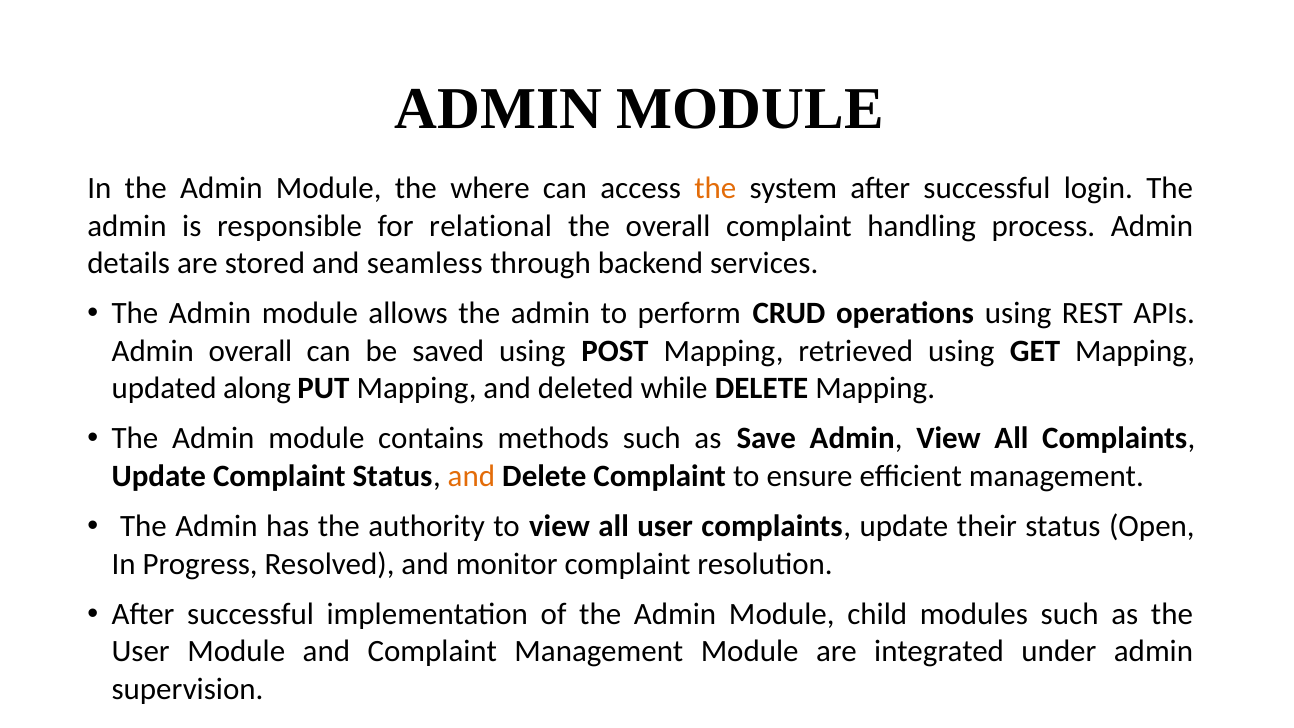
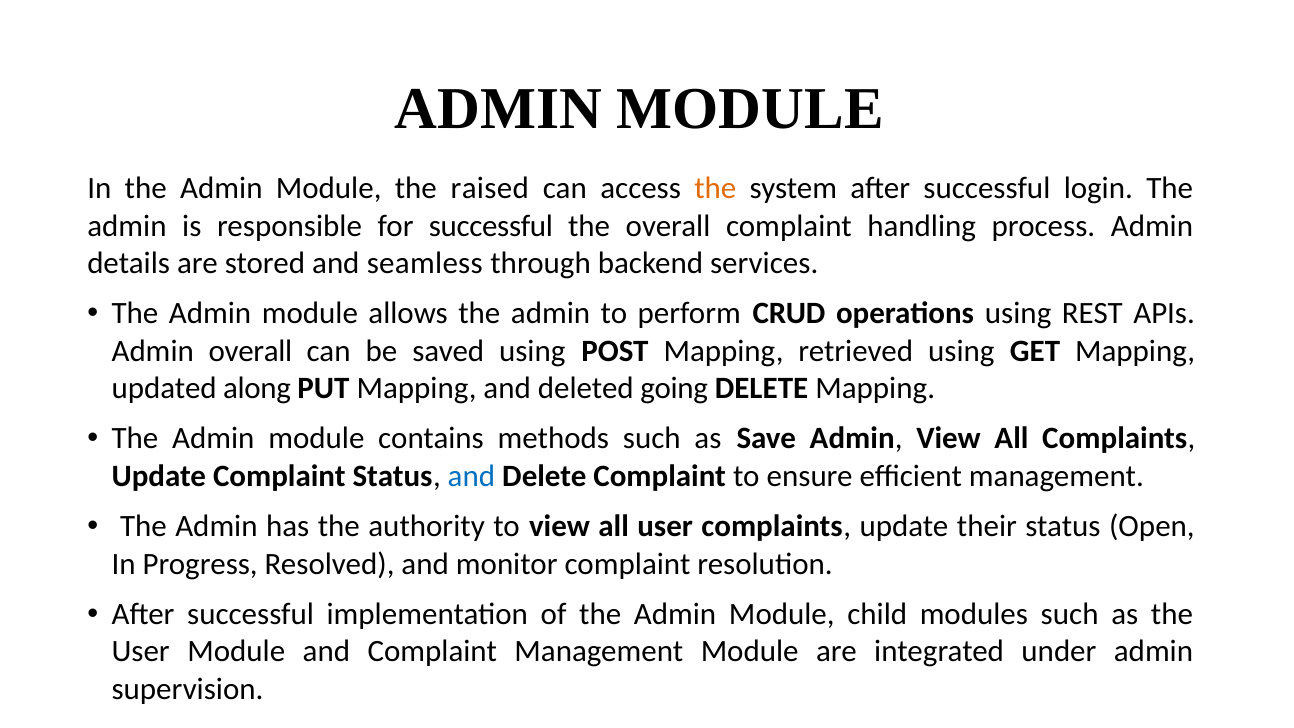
where: where -> raised (490, 189)
for relational: relational -> successful (491, 226)
while: while -> going (674, 388)
and colour: orange -> blue (471, 476)
